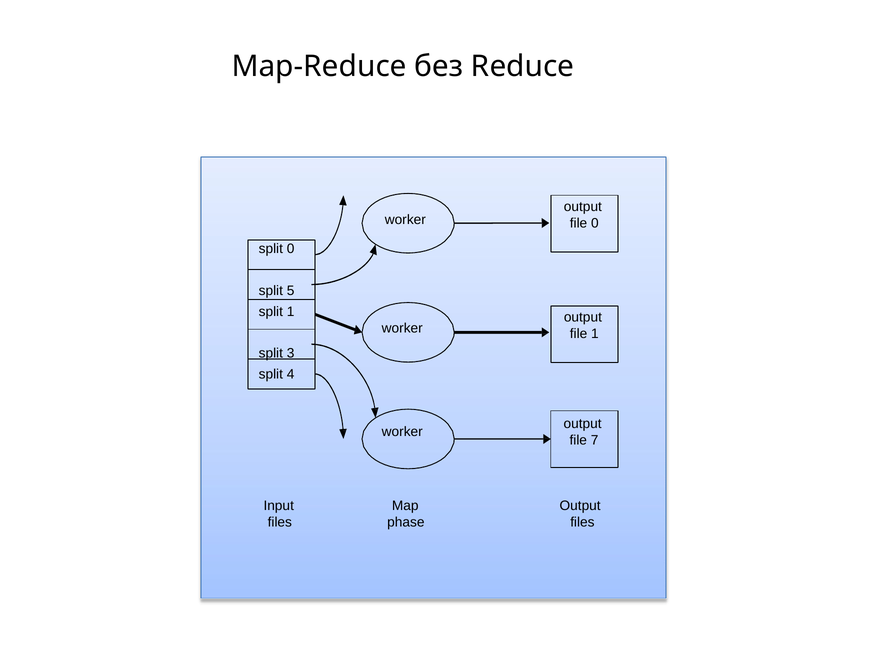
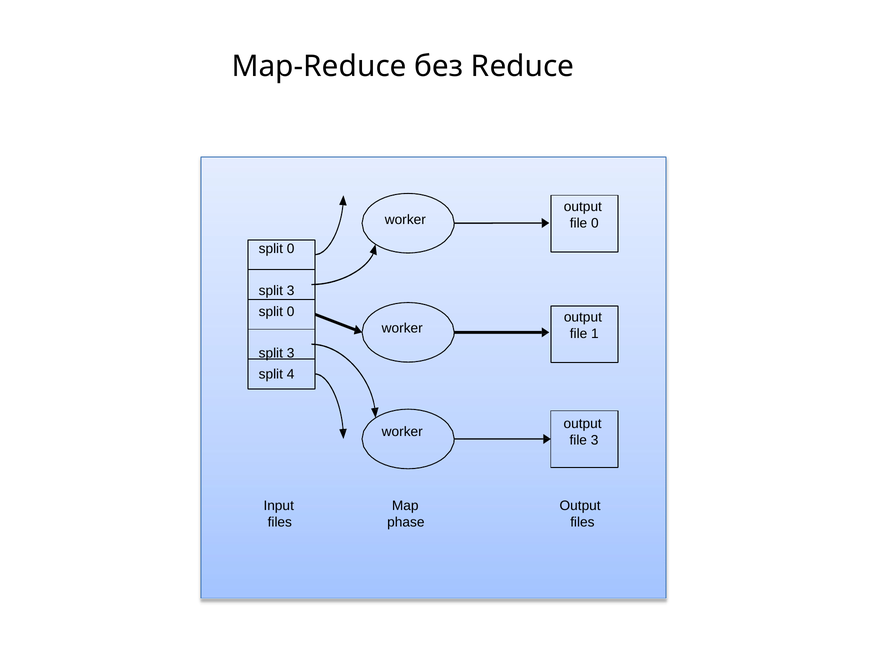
5: 5 -> 3 (291, 291)
1: 1 -> 0 (291, 312)
file 7: 7 -> 3 (595, 440)
